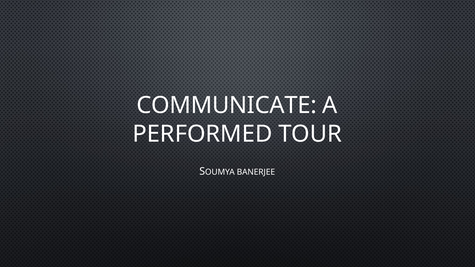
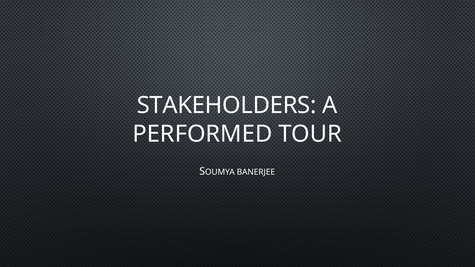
COMMUNICATE: COMMUNICATE -> STAKEHOLDERS (227, 106)
